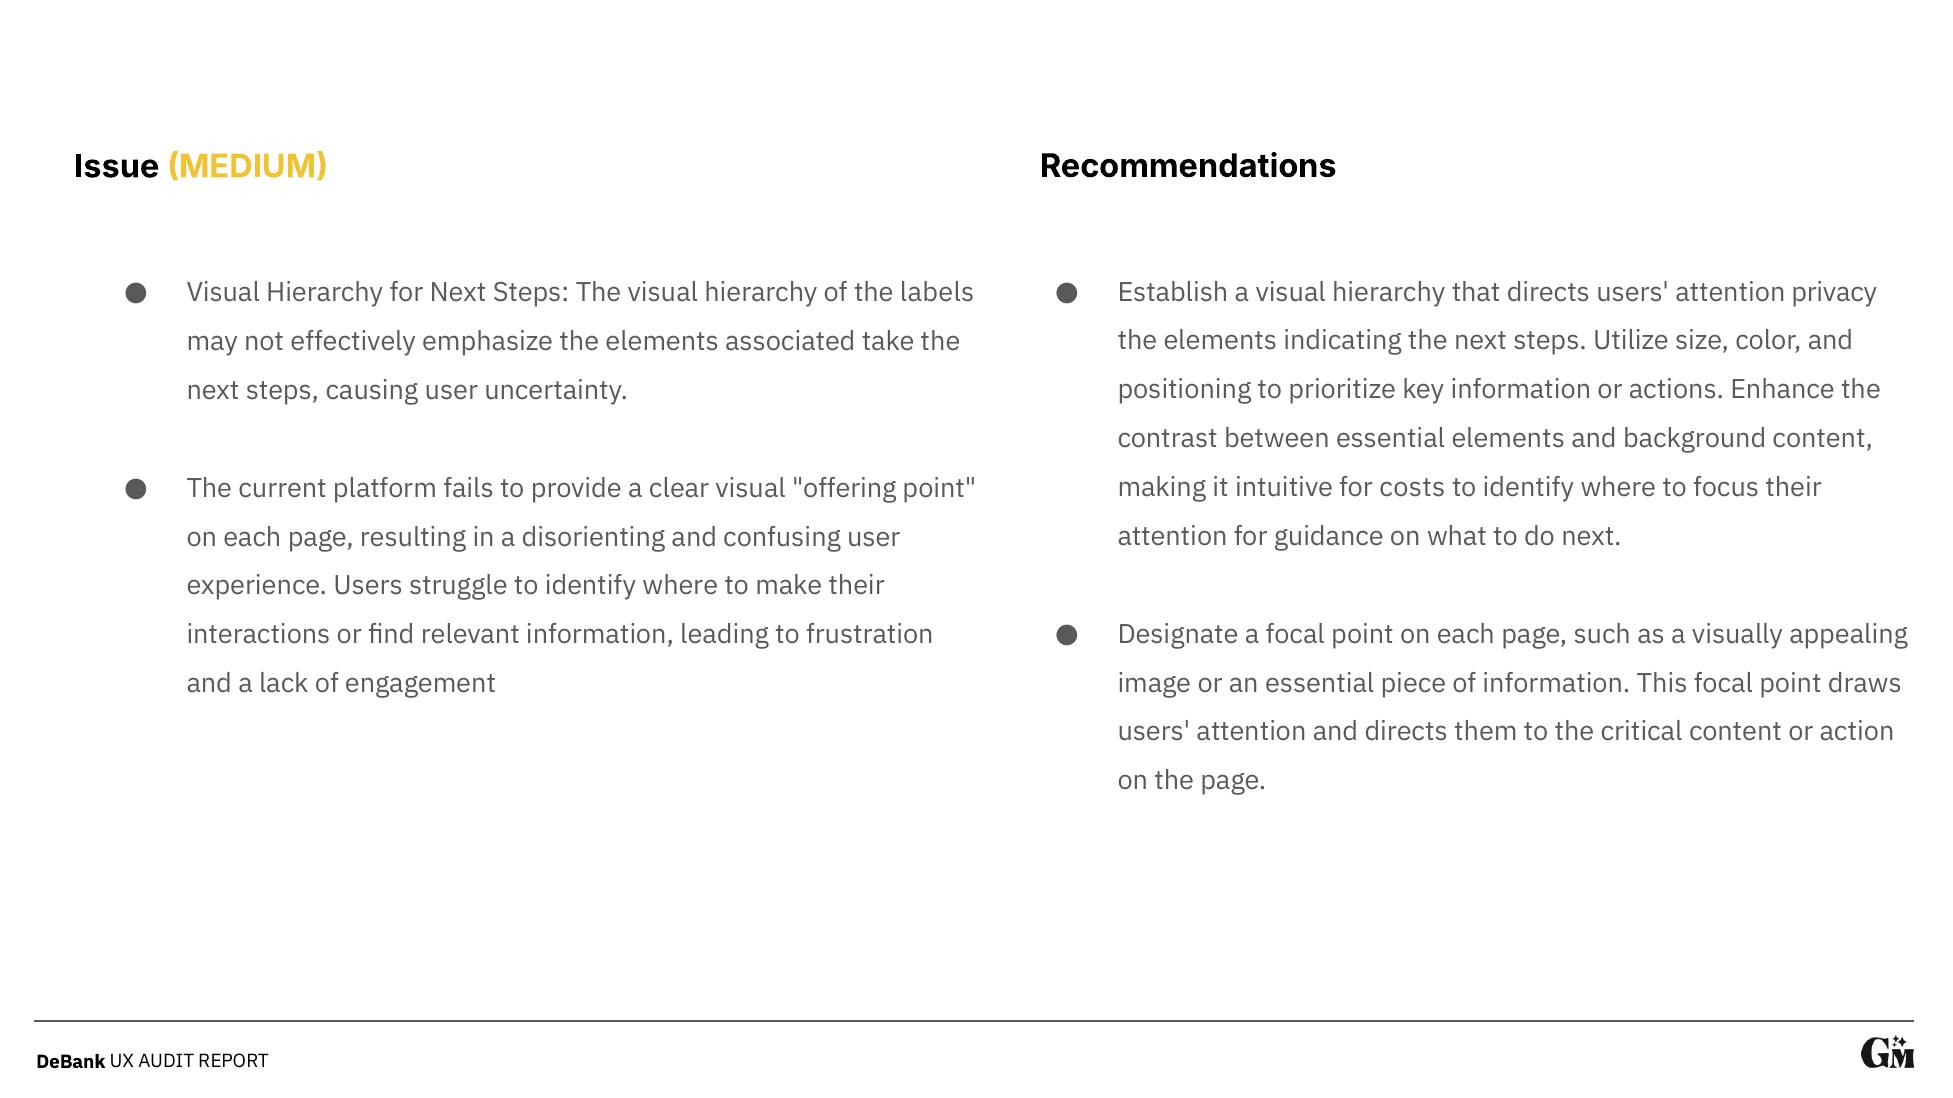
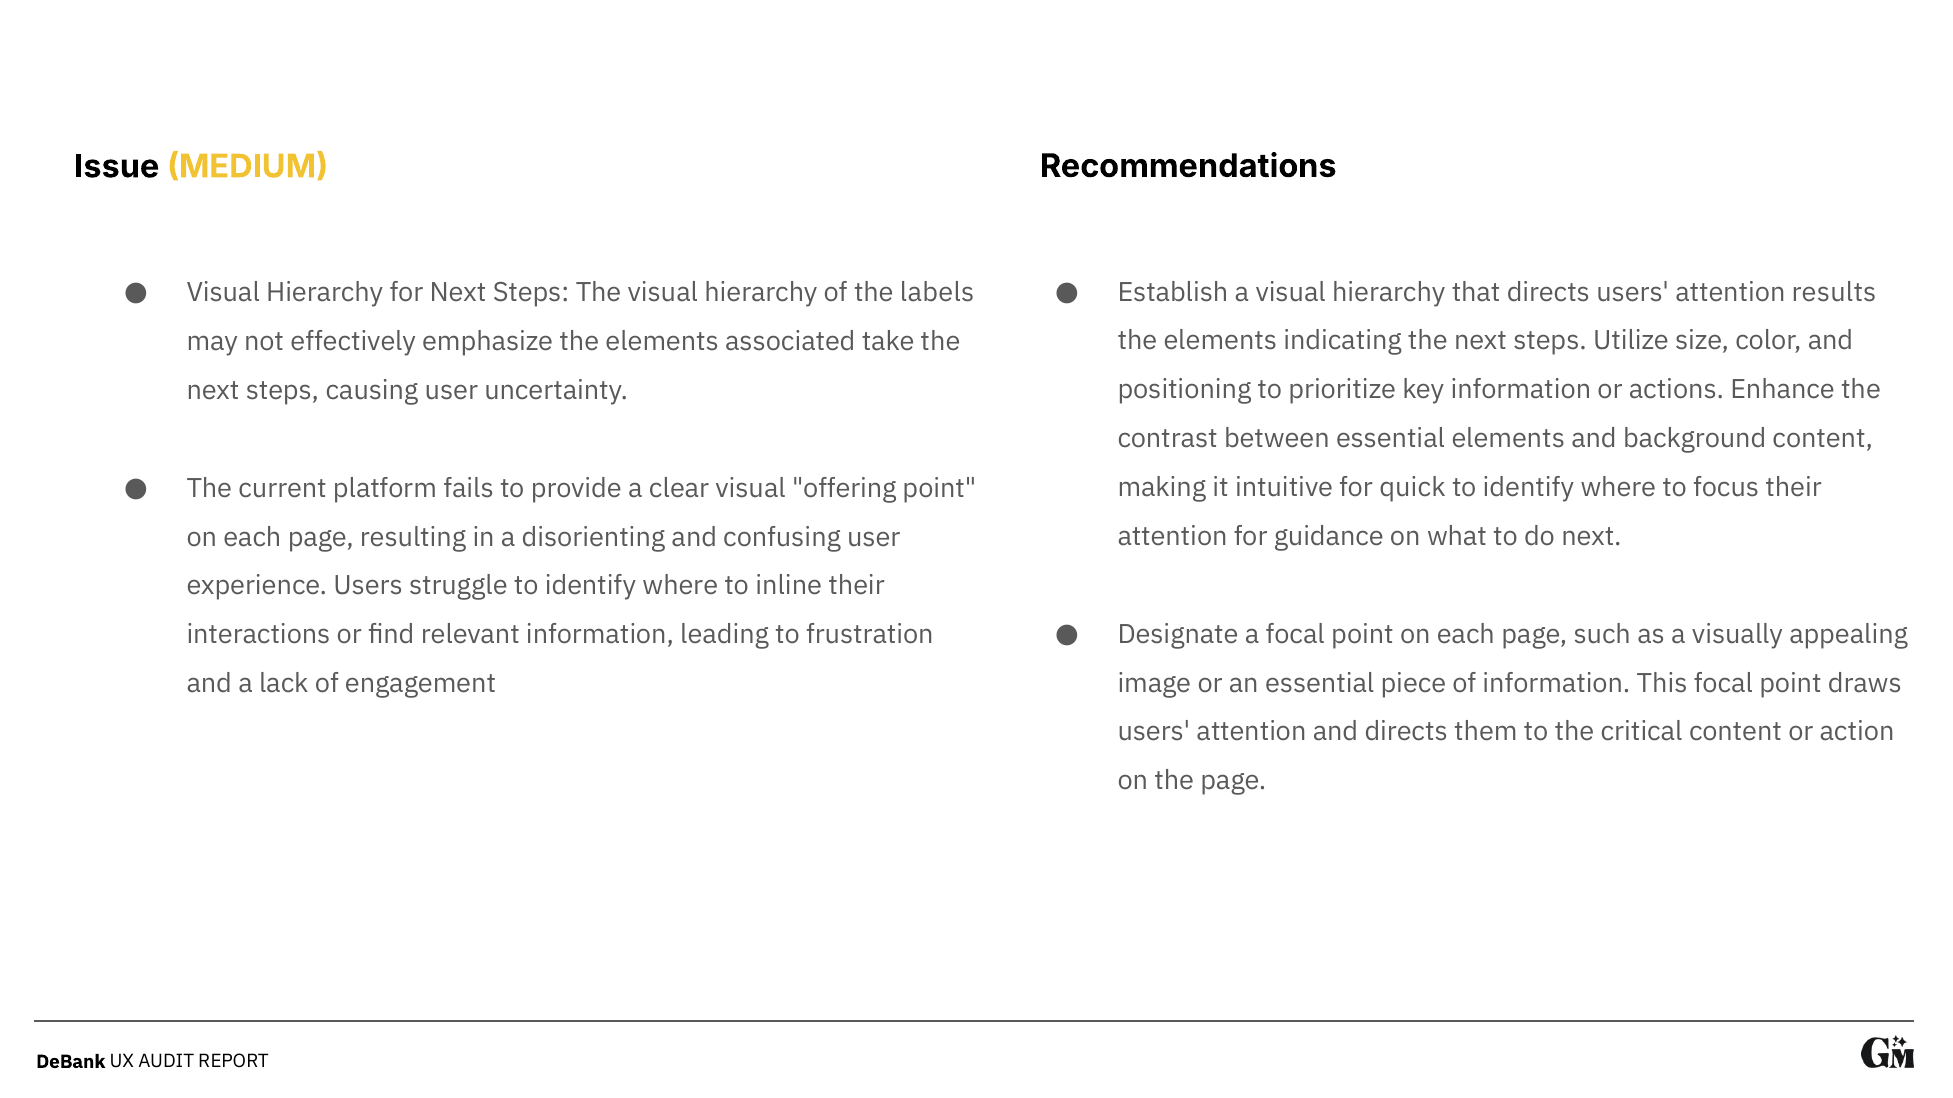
privacy: privacy -> results (1834, 292)
costs: costs -> quick (1412, 488)
make: make -> inline (789, 586)
